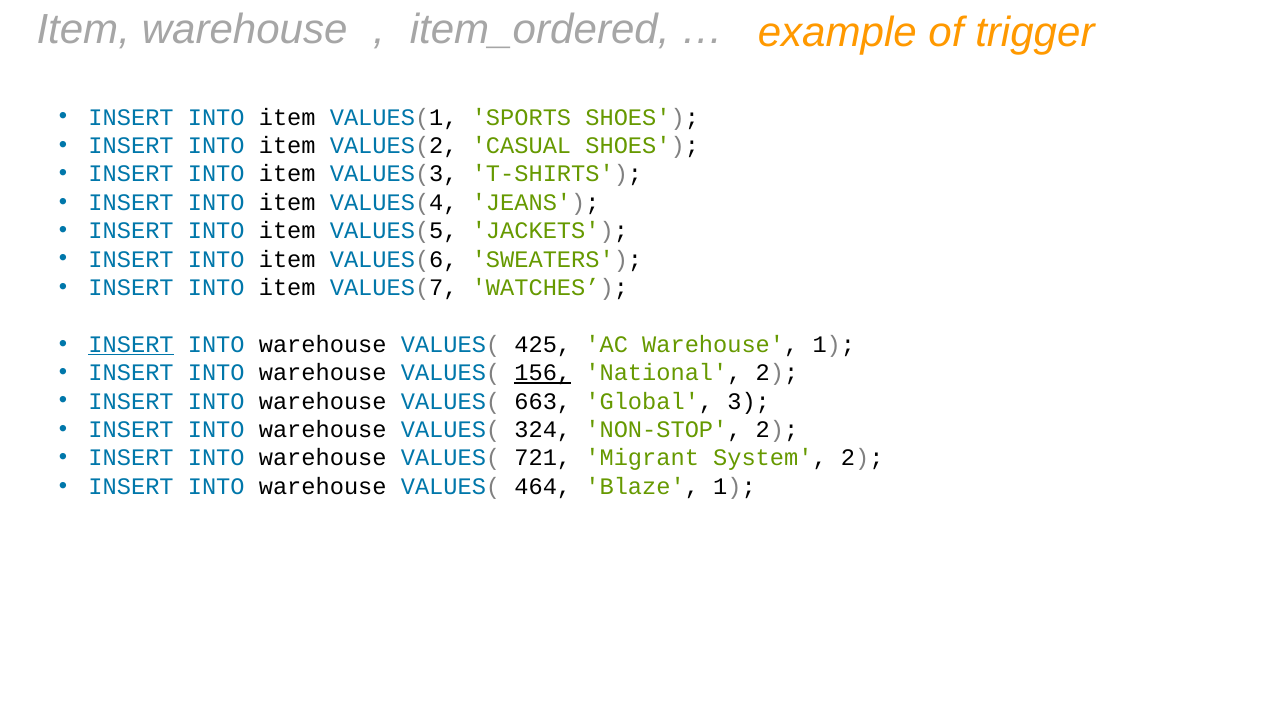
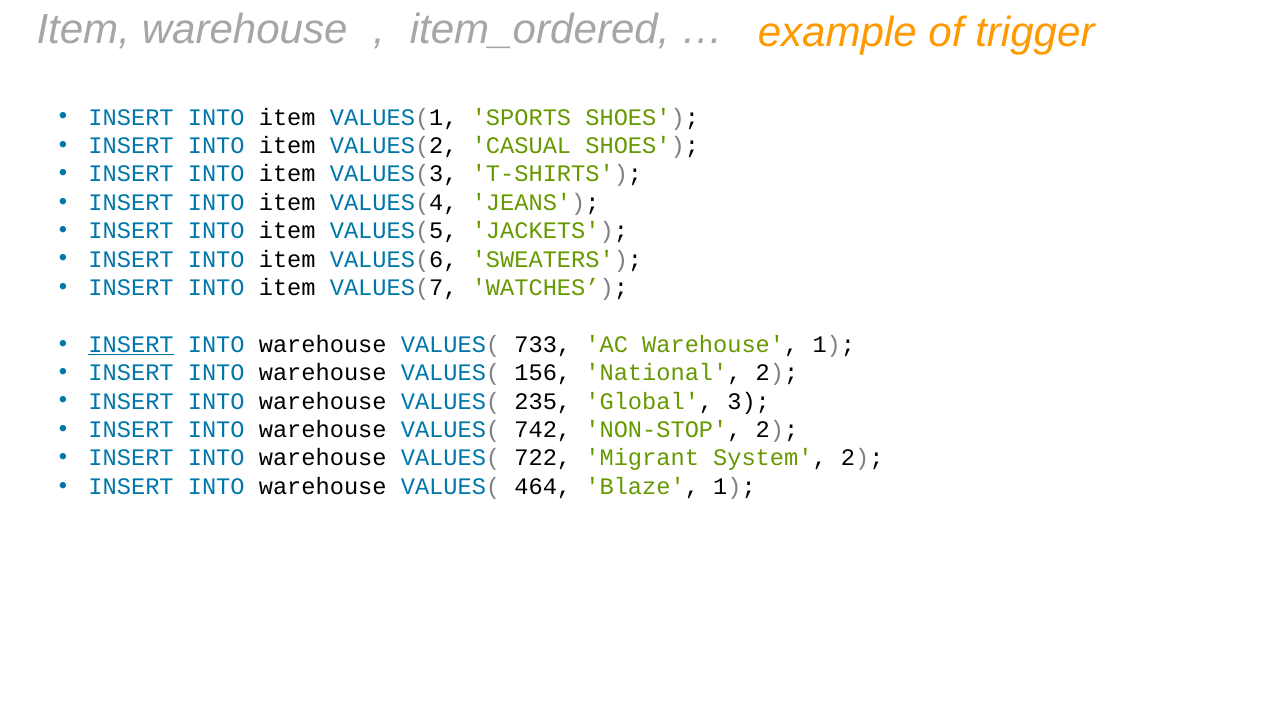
425: 425 -> 733 (543, 345)
156 underline: present -> none (543, 373)
663: 663 -> 235 (543, 401)
324: 324 -> 742 (543, 430)
721: 721 -> 722 (543, 458)
